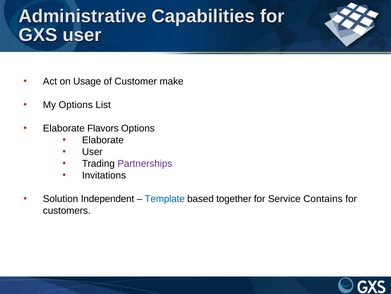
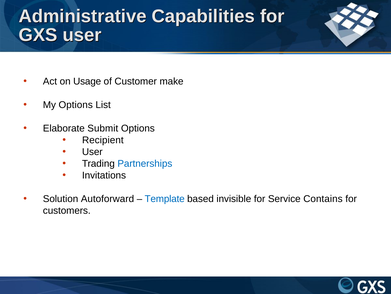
Flavors: Flavors -> Submit (103, 128)
Elaborate: Elaborate -> Recipient (103, 140)
Partnerships colour: purple -> blue (145, 163)
Independent: Independent -> Autoforward (107, 198)
together: together -> invisible (234, 198)
